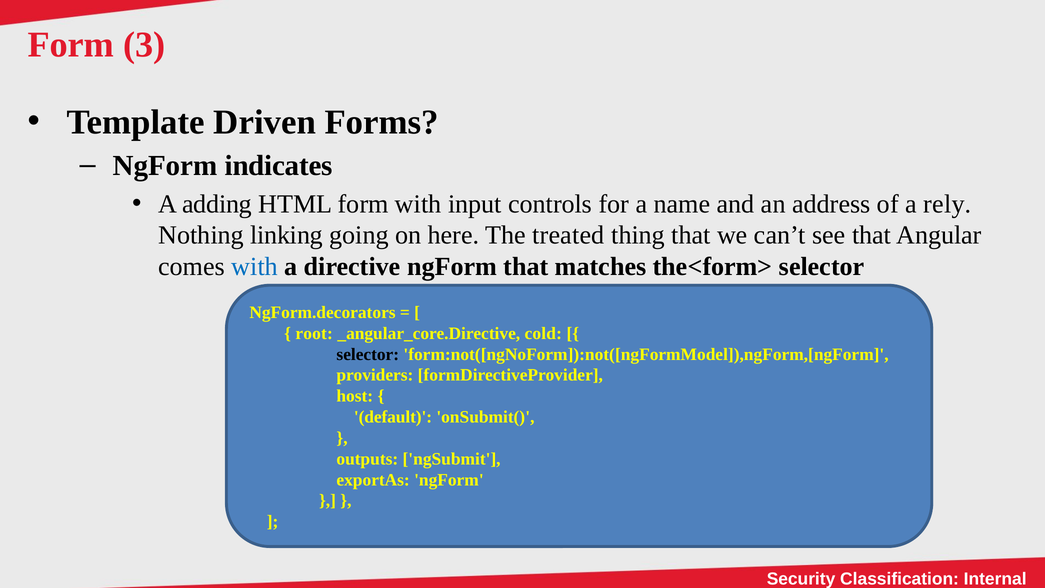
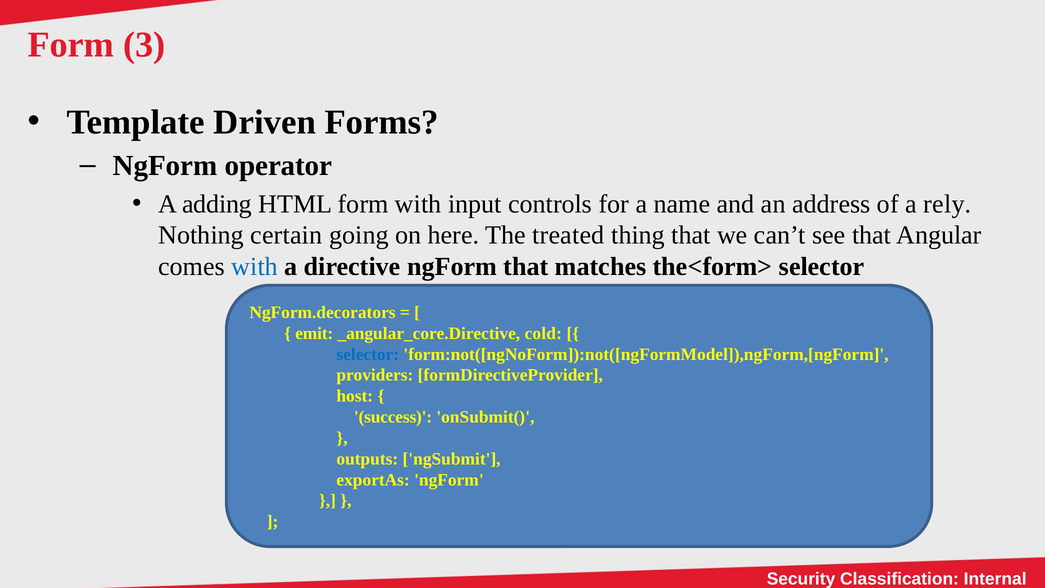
indicates: indicates -> operator (279, 166)
linking: linking -> certain (286, 235)
root: root -> emit (314, 333)
selector colour: black -> blue (368, 354)
default: default -> success (393, 417)
